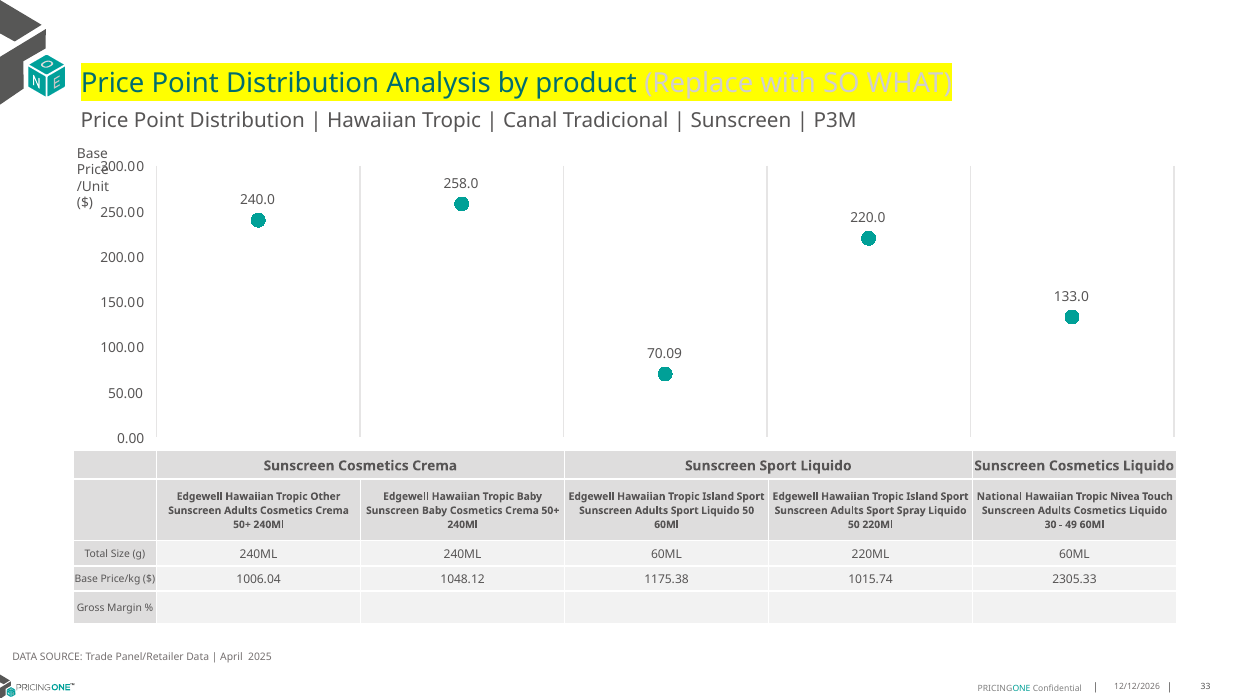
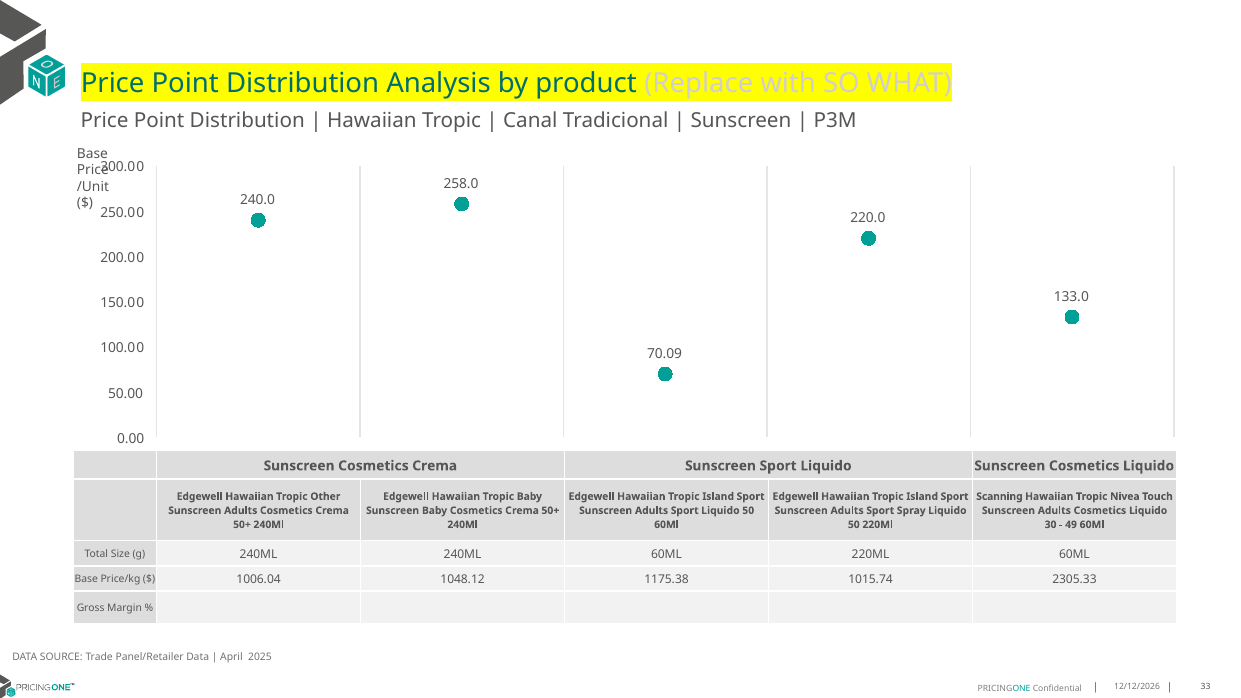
National: National -> Scanning (999, 497)
